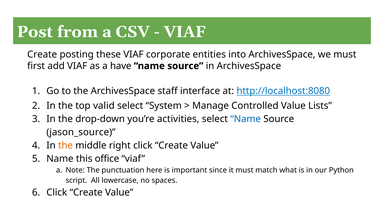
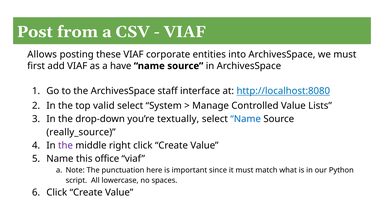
Create: Create -> Allows (42, 54)
activities: activities -> textually (178, 119)
jason_source: jason_source -> really_source (81, 132)
the colour: orange -> purple (65, 145)
